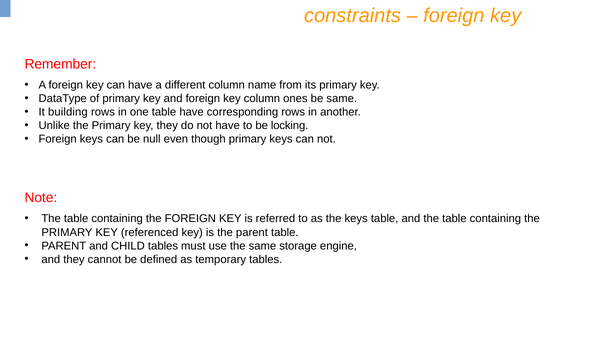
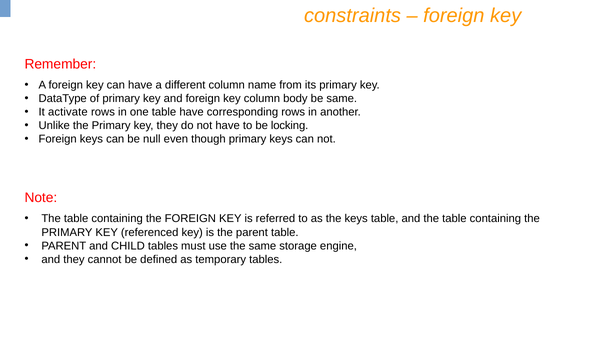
ones: ones -> body (295, 98)
building: building -> activate (68, 112)
